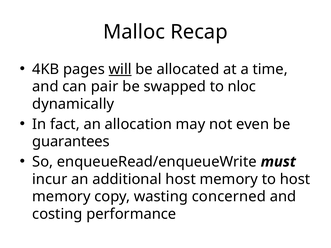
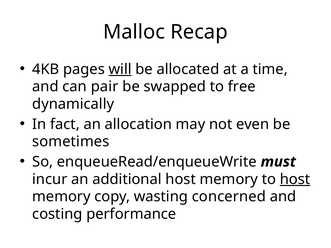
nloc: nloc -> free (242, 87)
guarantees: guarantees -> sometimes (71, 142)
host underline: none -> present (295, 179)
